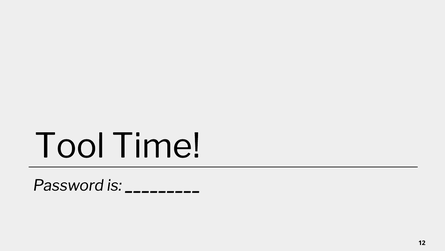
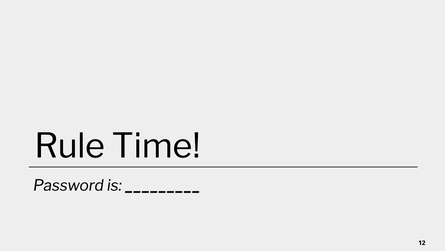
Tool: Tool -> Rule (70, 146)
